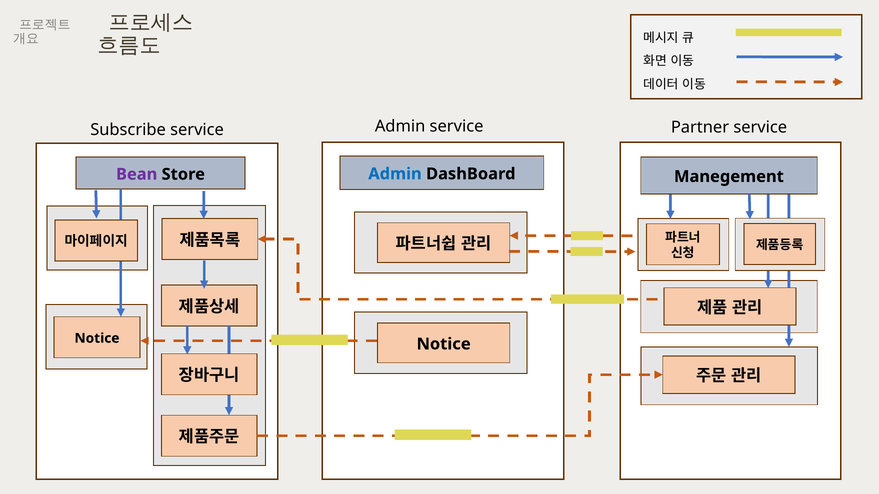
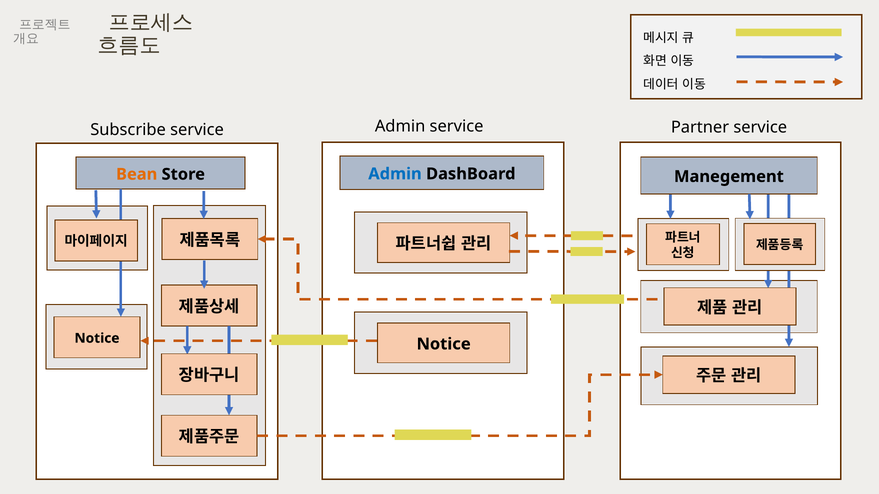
Bean colour: purple -> orange (137, 174)
